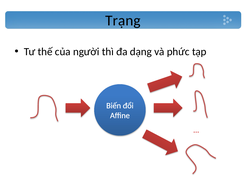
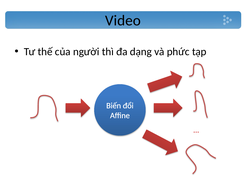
Trạng: Trạng -> Video (123, 21)
